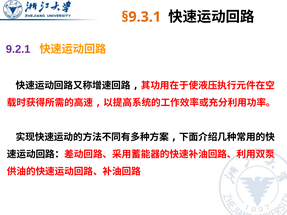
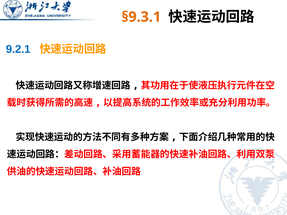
9.2.1 colour: purple -> blue (18, 49)
